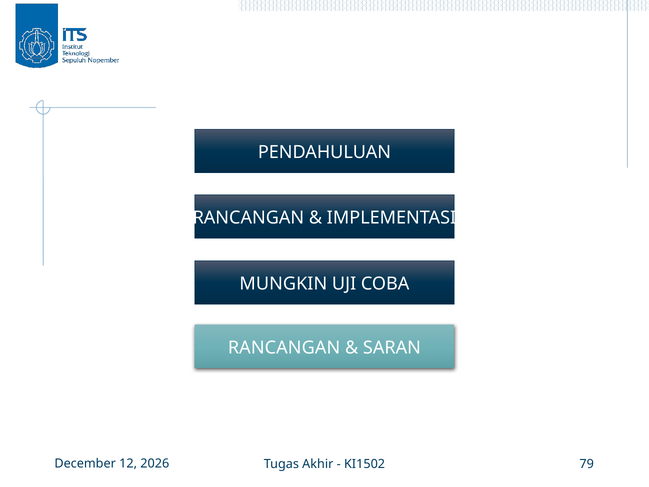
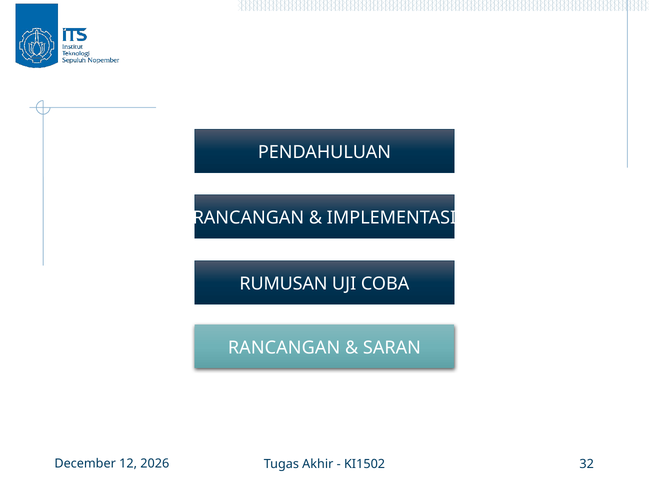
MUNGKIN: MUNGKIN -> RUMUSAN (283, 284)
79: 79 -> 32 (587, 464)
